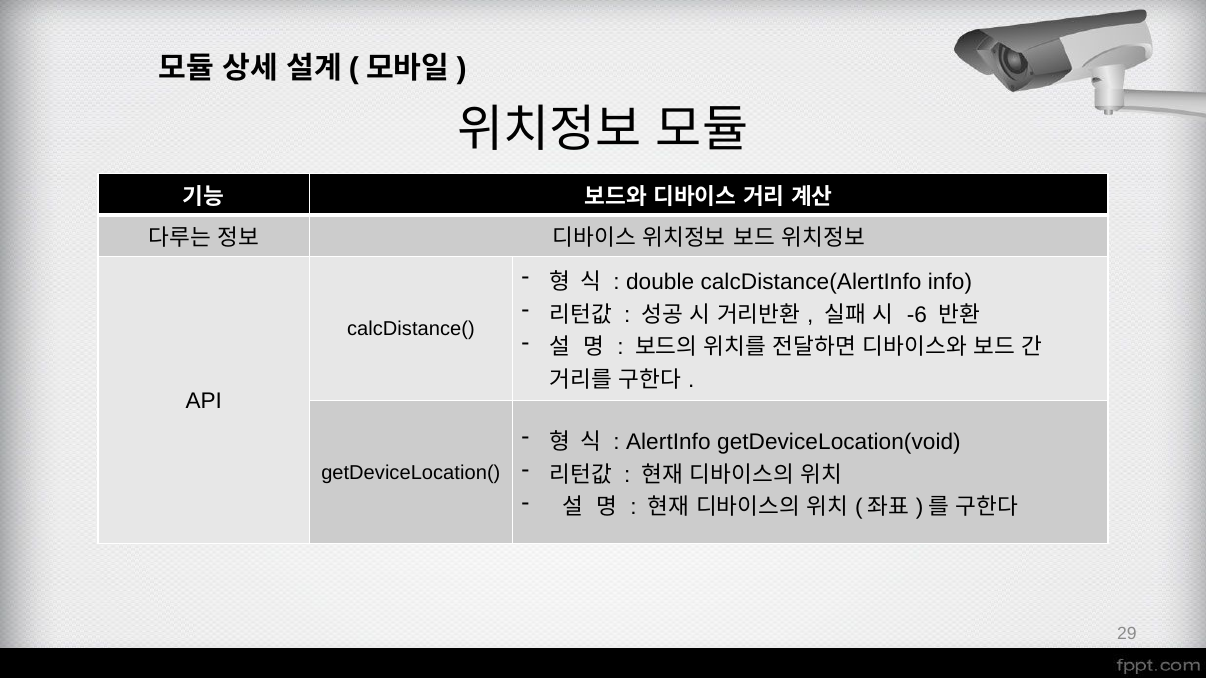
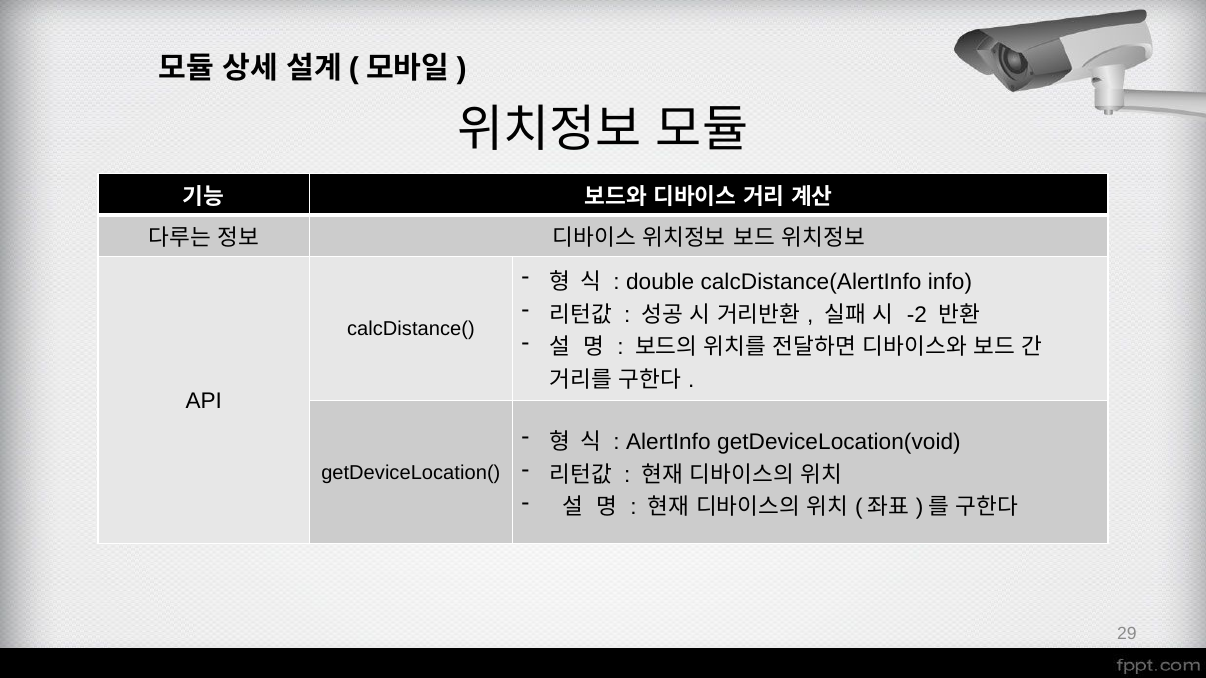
-6: -6 -> -2 (917, 315)
